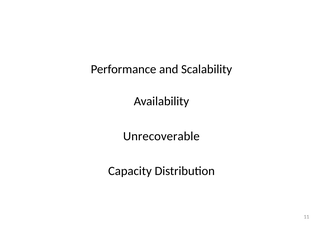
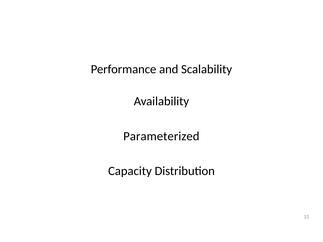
Unrecoverable: Unrecoverable -> Parameterized (161, 136)
